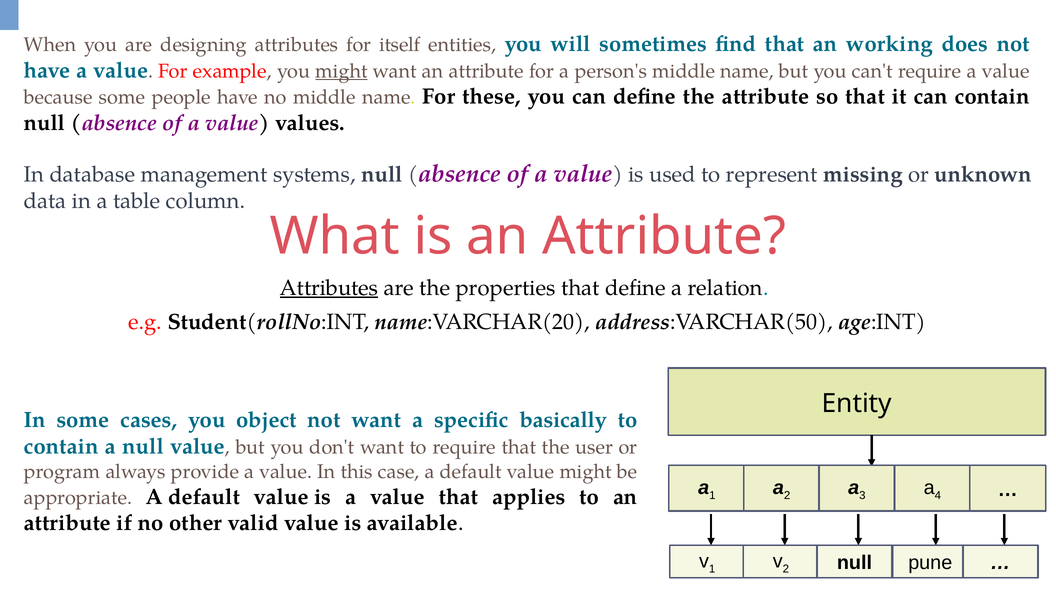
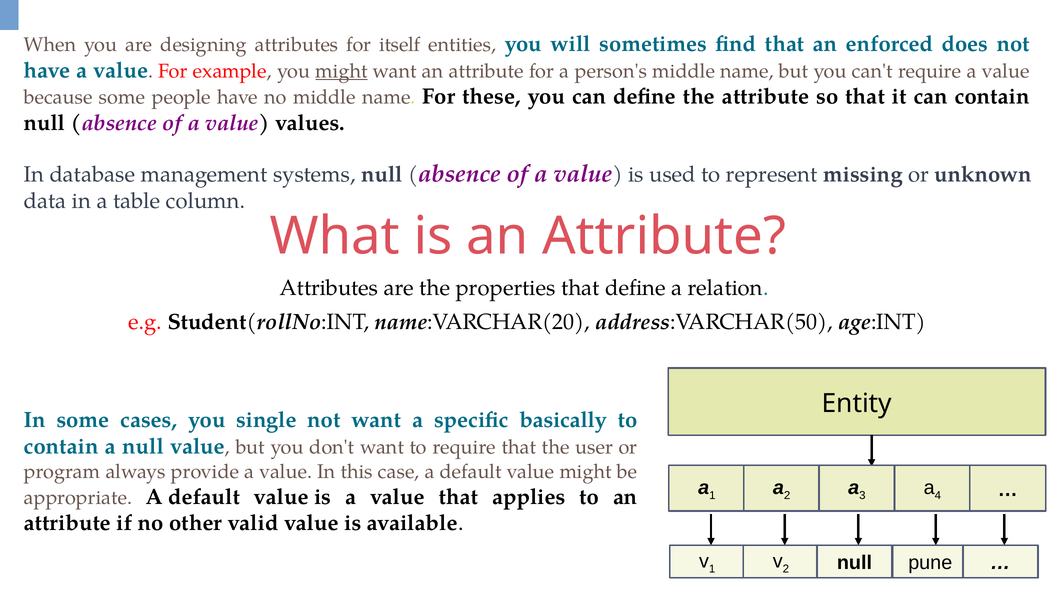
working: working -> enforced (890, 44)
Attributes underline: present -> none (329, 288)
object: object -> single (266, 420)
